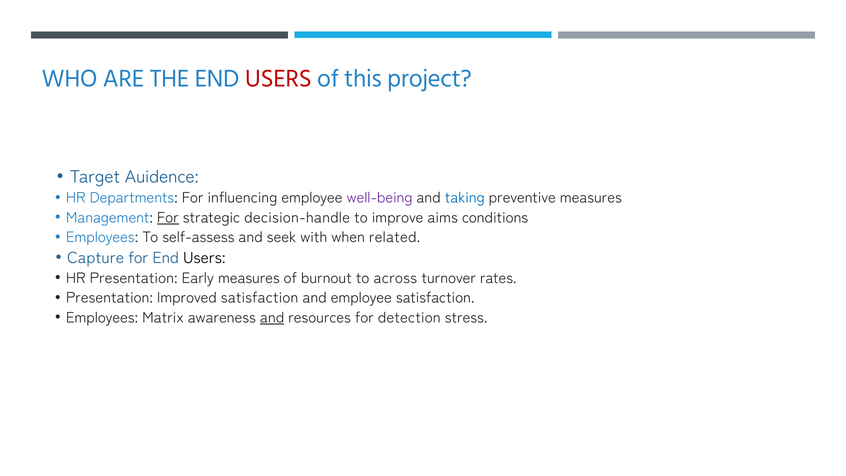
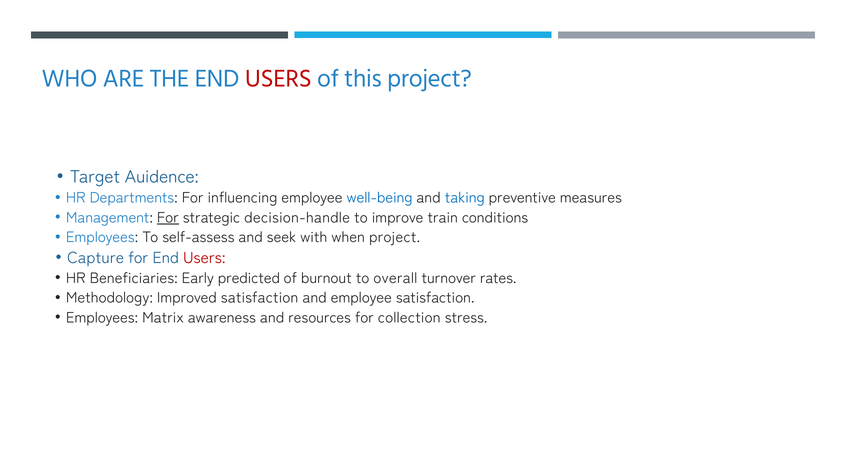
well-being colour: purple -> blue (380, 198)
aims: aims -> train (443, 218)
when related: related -> project (395, 237)
Users colour: black -> red (204, 258)
HR Presentation: Presentation -> Beneficiaries (134, 278)
Early measures: measures -> predicted (249, 278)
across: across -> overall (395, 278)
Presentation: Presentation -> Methodology (109, 298)
and underline: present -> none (272, 318)
detection: detection -> collection (409, 318)
